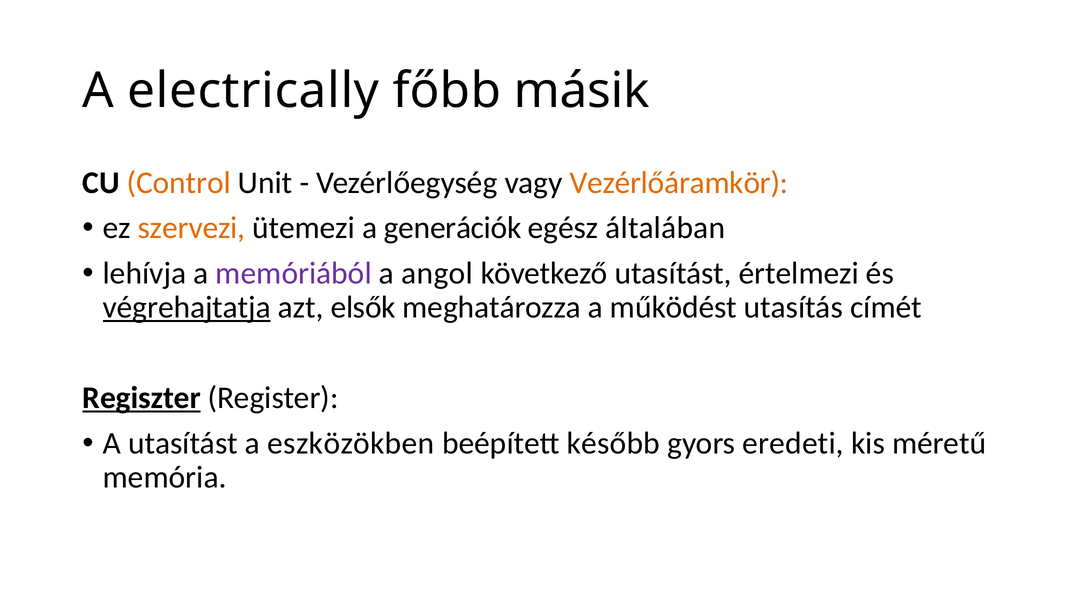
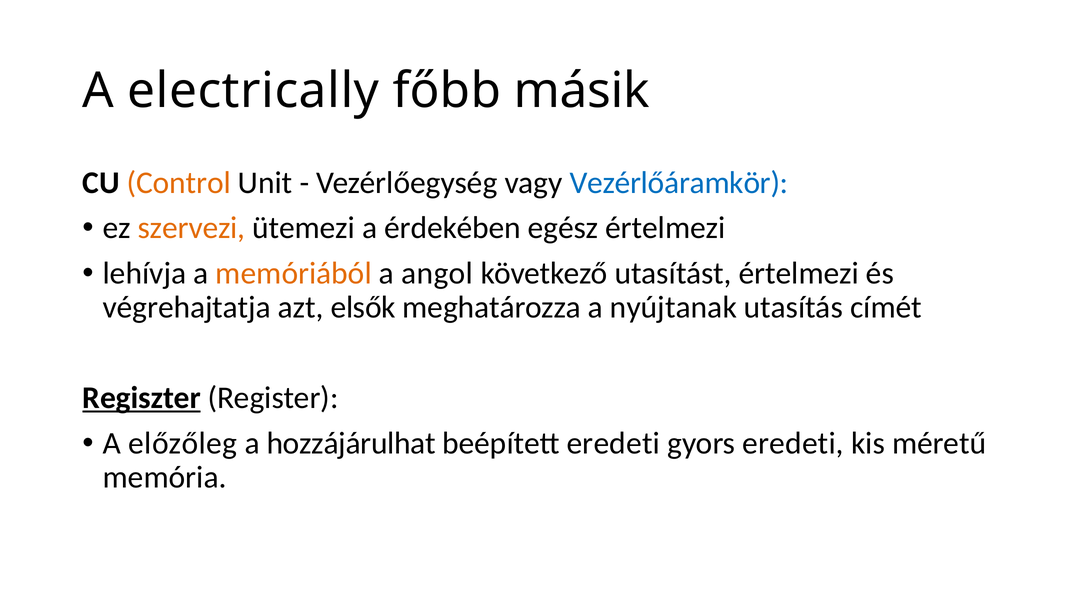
Vezérlőáramkör colour: orange -> blue (679, 183)
generációk: generációk -> érdekében (453, 228)
egész általában: általában -> értelmezi (665, 228)
memóriából colour: purple -> orange (294, 274)
végrehajtatja underline: present -> none (187, 308)
működést: működést -> nyújtanak (673, 308)
A utasítást: utasítást -> előzőleg (183, 444)
eszközökben: eszközökben -> hozzájárulhat (351, 444)
beépített később: később -> eredeti (613, 444)
